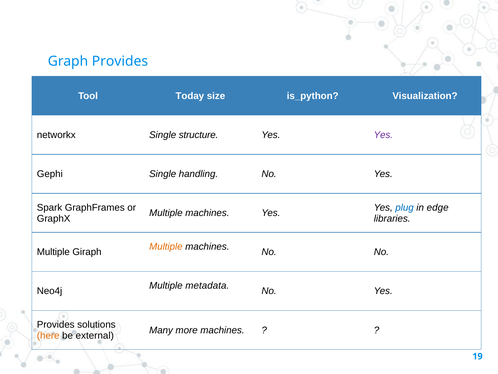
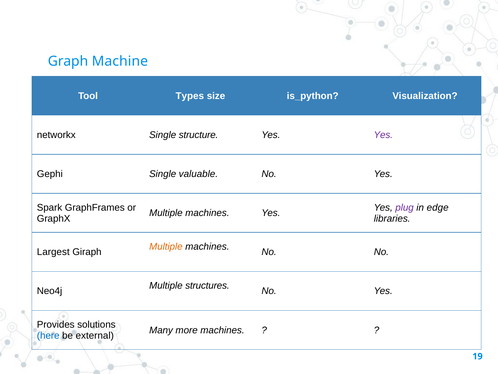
Graph Provides: Provides -> Machine (120, 61)
Today: Today -> Types (190, 96)
handling: handling -> valuable (198, 174)
plug colour: blue -> purple (405, 207)
Multiple: Multiple -> Largest (53, 252)
metadata: metadata -> structures (207, 285)
here colour: orange -> blue (48, 335)
